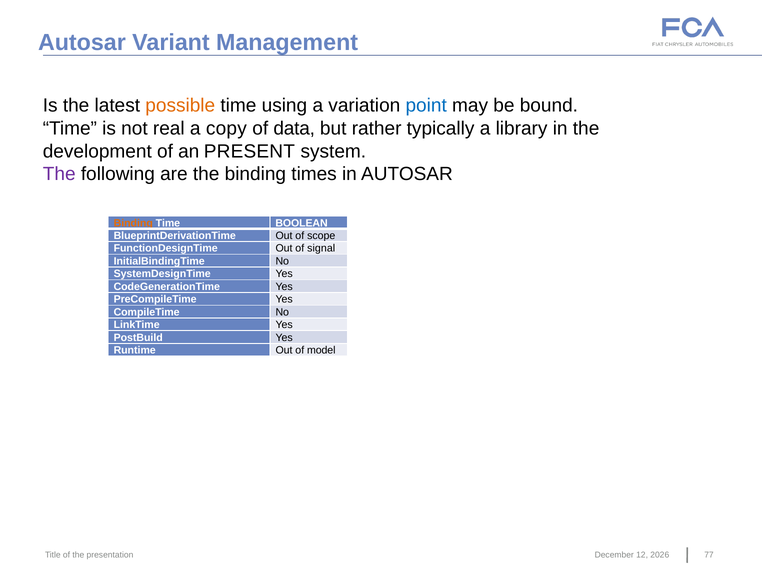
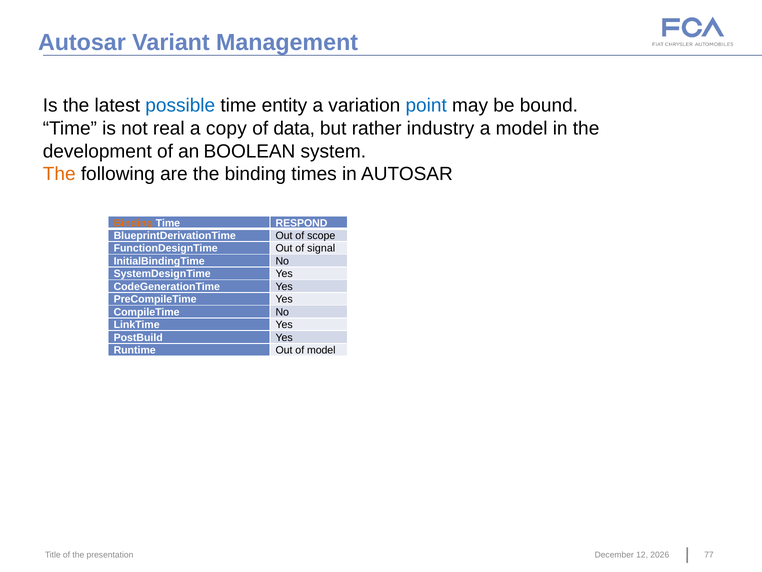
possible colour: orange -> blue (180, 105)
using: using -> entity (284, 105)
typically: typically -> industry (441, 128)
a library: library -> model (522, 128)
PRESENT: PRESENT -> BOOLEAN (249, 151)
The colour: purple -> orange (59, 174)
BOOLEAN: BOOLEAN -> RESPOND (302, 223)
